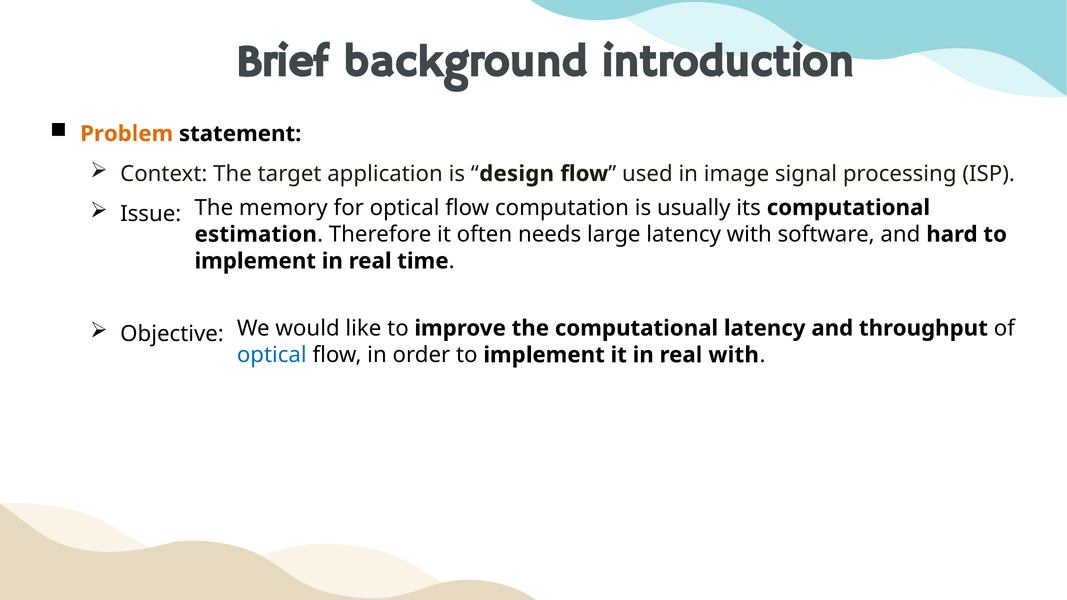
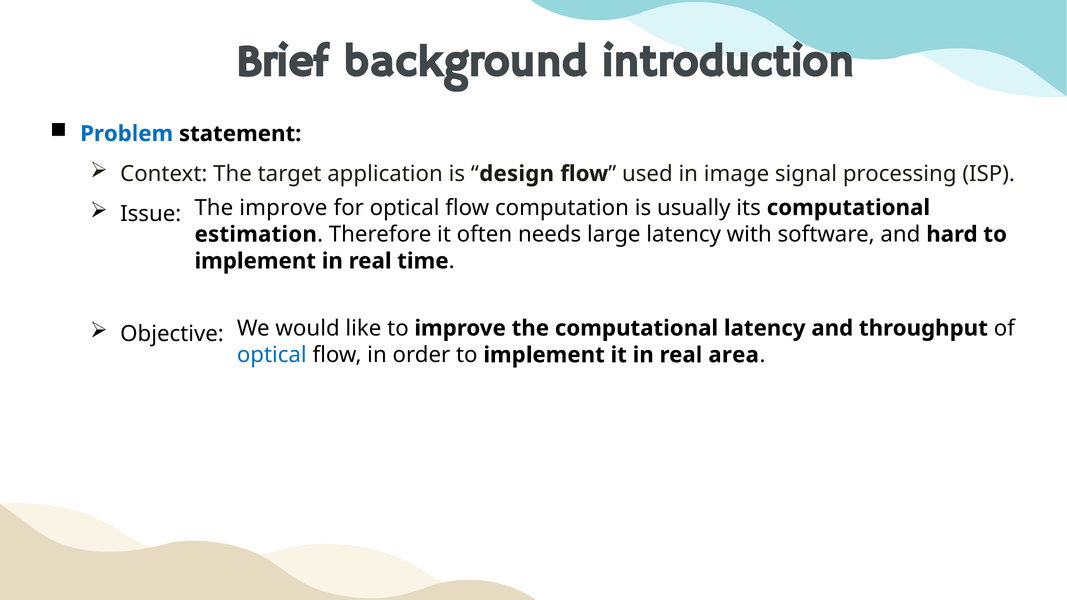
Problem colour: orange -> blue (127, 134)
The memory: memory -> improve (283, 208)
real with: with -> area (734, 355)
